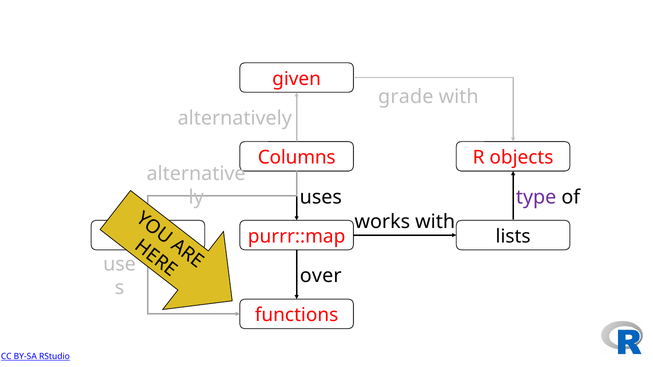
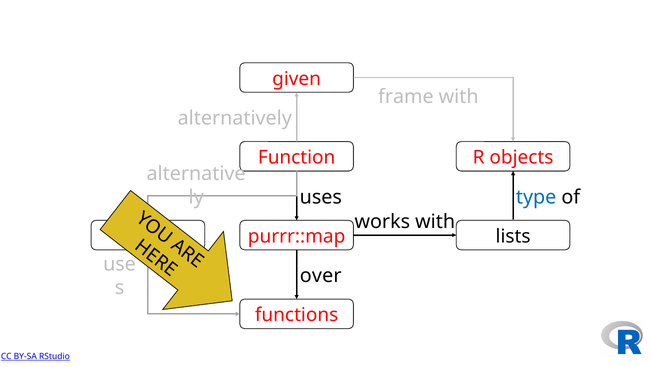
grade: grade -> frame (406, 97)
Columns: Columns -> Function (297, 158)
type colour: purple -> blue (536, 197)
